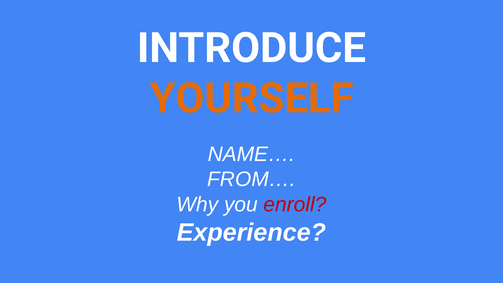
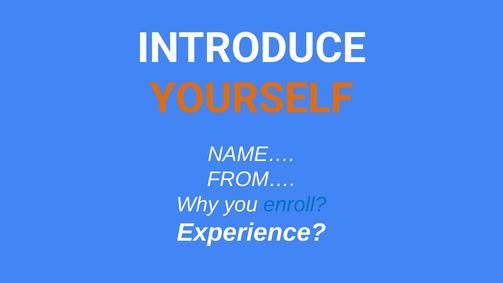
enroll colour: red -> blue (295, 204)
